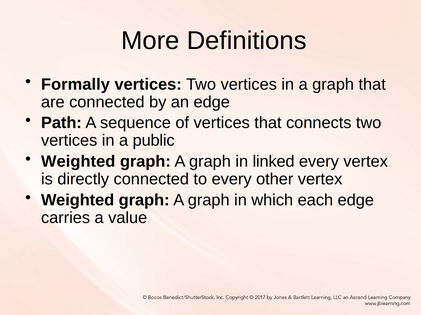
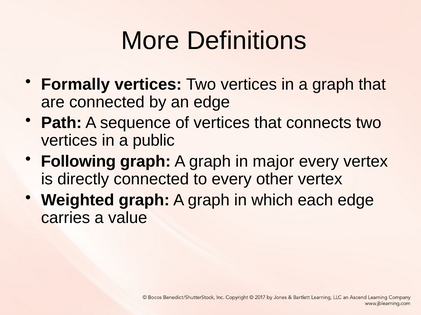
Weighted: Weighted -> Following (78, 162)
linked: linked -> major (273, 162)
